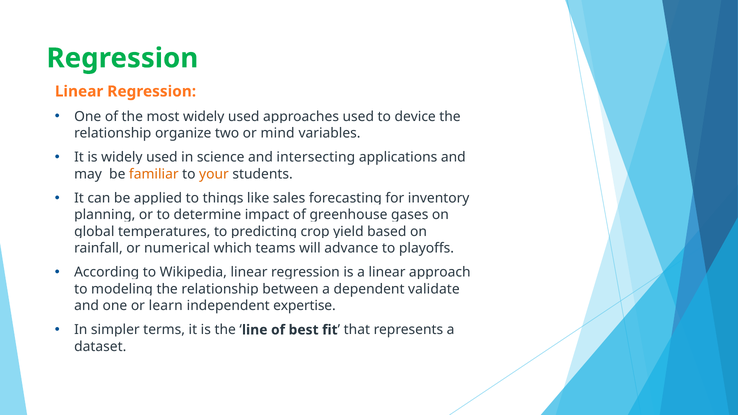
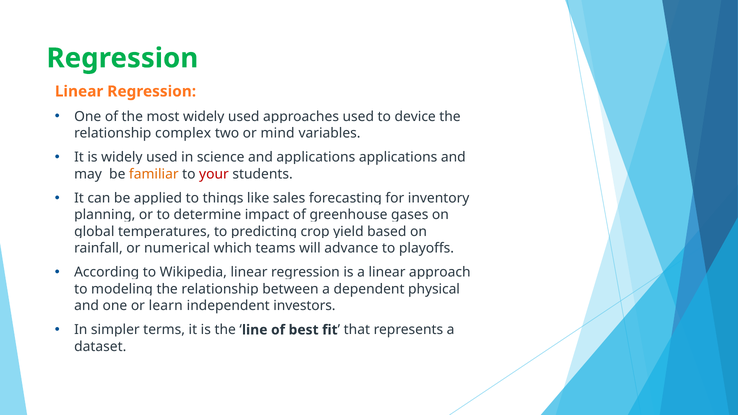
organize: organize -> complex (183, 133)
intersecting: intersecting -> applications (316, 157)
your colour: orange -> red (214, 174)
validate: validate -> physical (434, 289)
expertise: expertise -> investors (304, 306)
